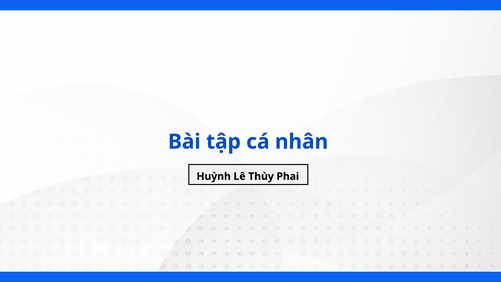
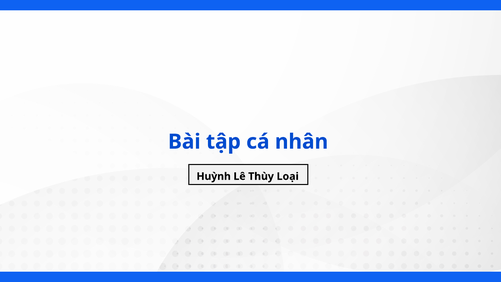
Phai: Phai -> Loại (288, 176)
